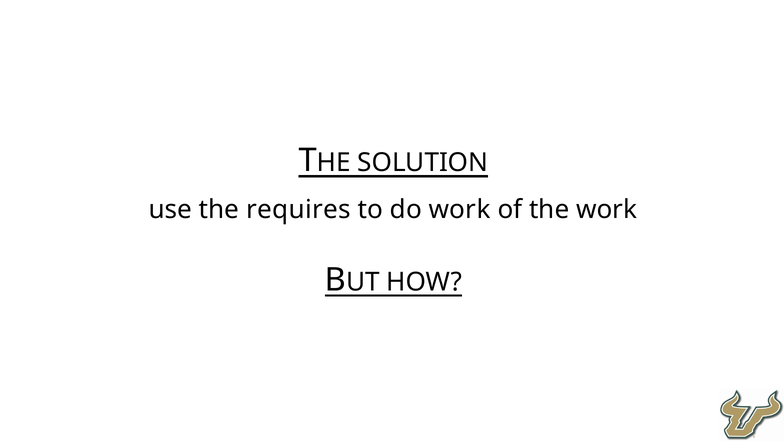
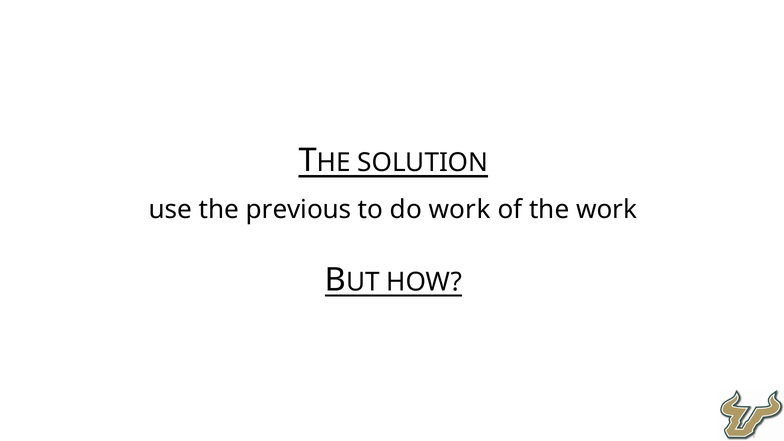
requires: requires -> previous (299, 210)
